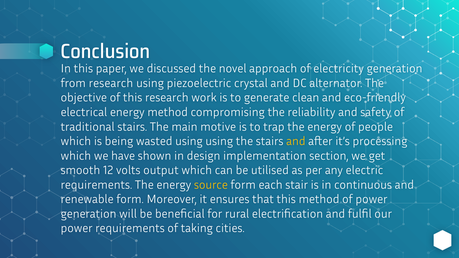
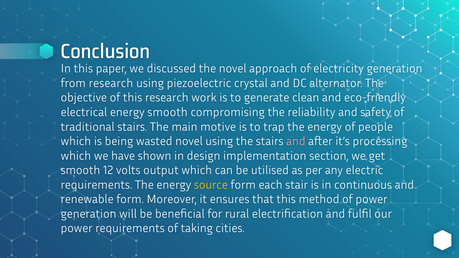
energy method: method -> smooth (168, 112)
wasted using: using -> novel (189, 141)
and colour: yellow -> pink (296, 141)
